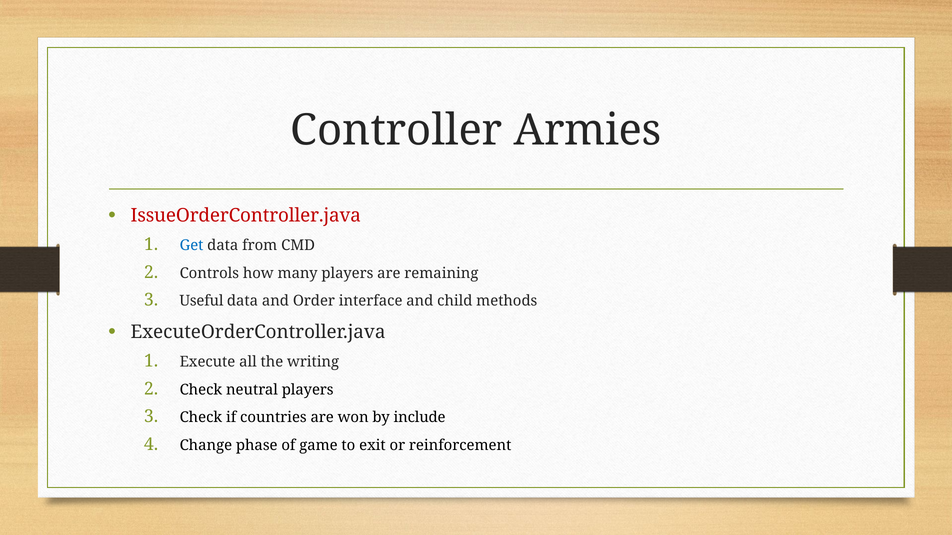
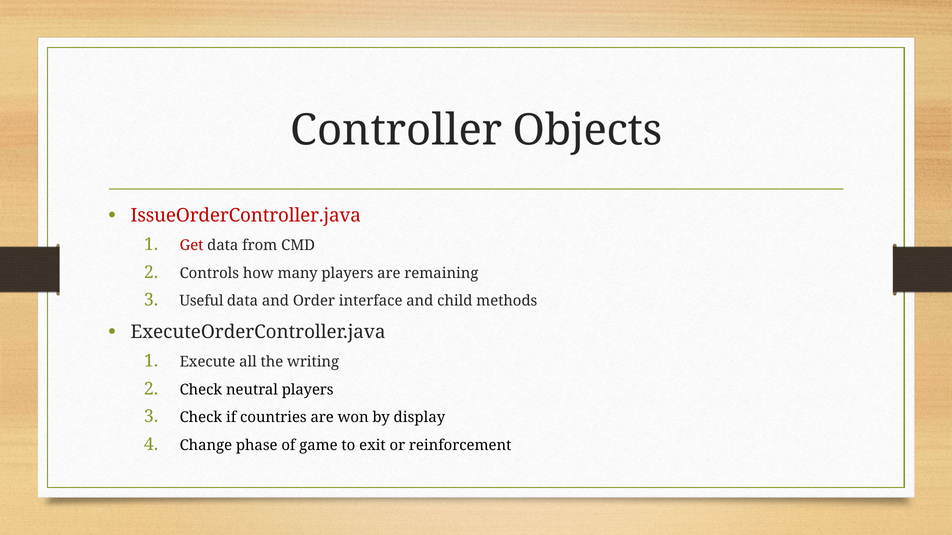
Armies: Armies -> Objects (588, 131)
Get colour: blue -> red (192, 246)
include: include -> display (419, 418)
